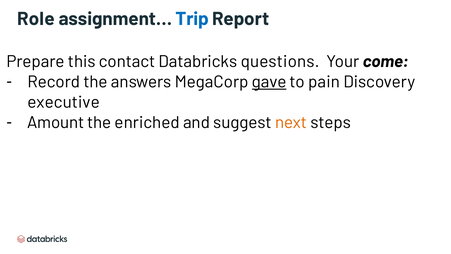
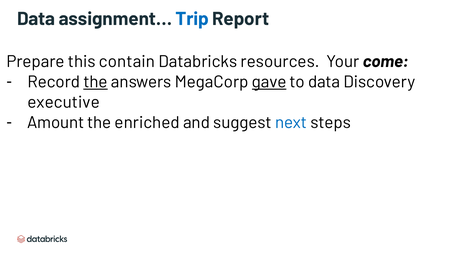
Role: Role -> Data (36, 19)
contact: contact -> contain (127, 62)
questions: questions -> resources (280, 62)
the underline: none -> present (96, 82)
to pain: pain -> data (324, 82)
next colour: orange -> blue (291, 122)
